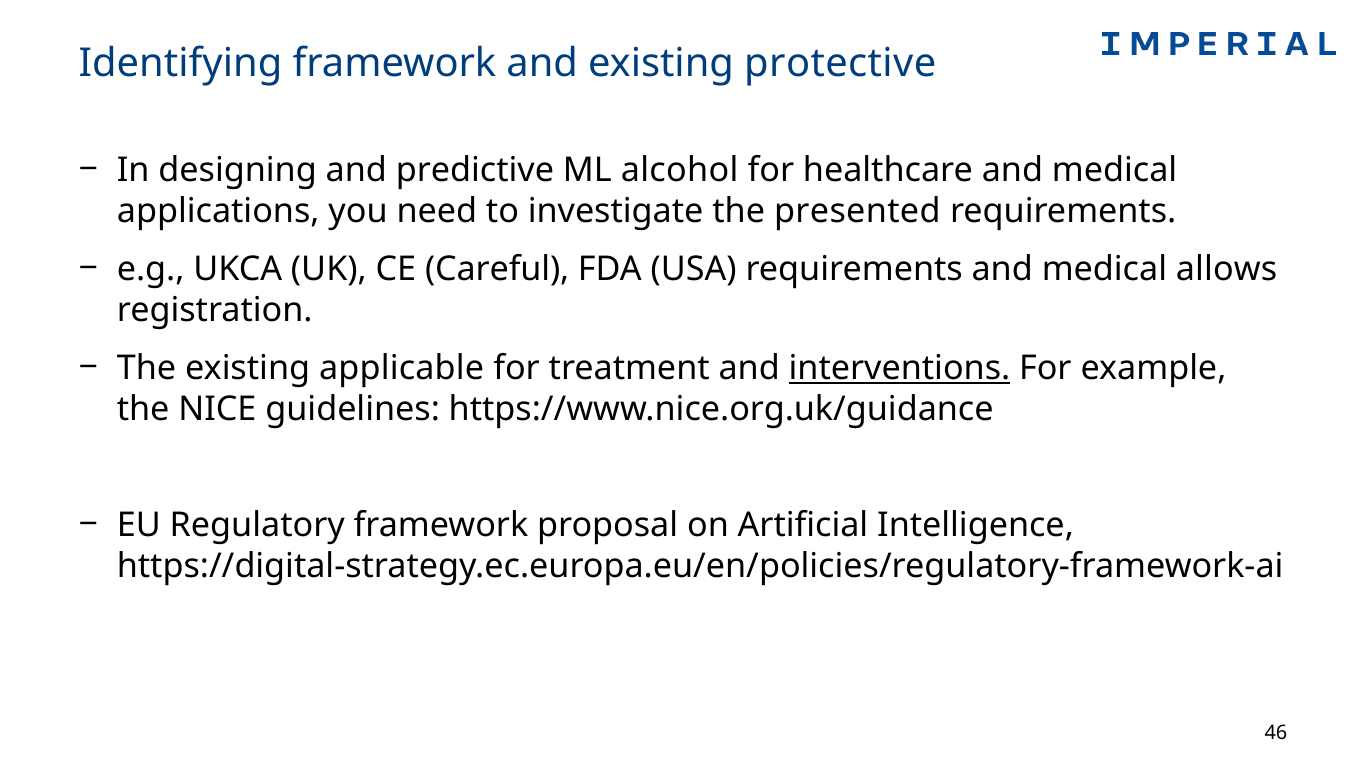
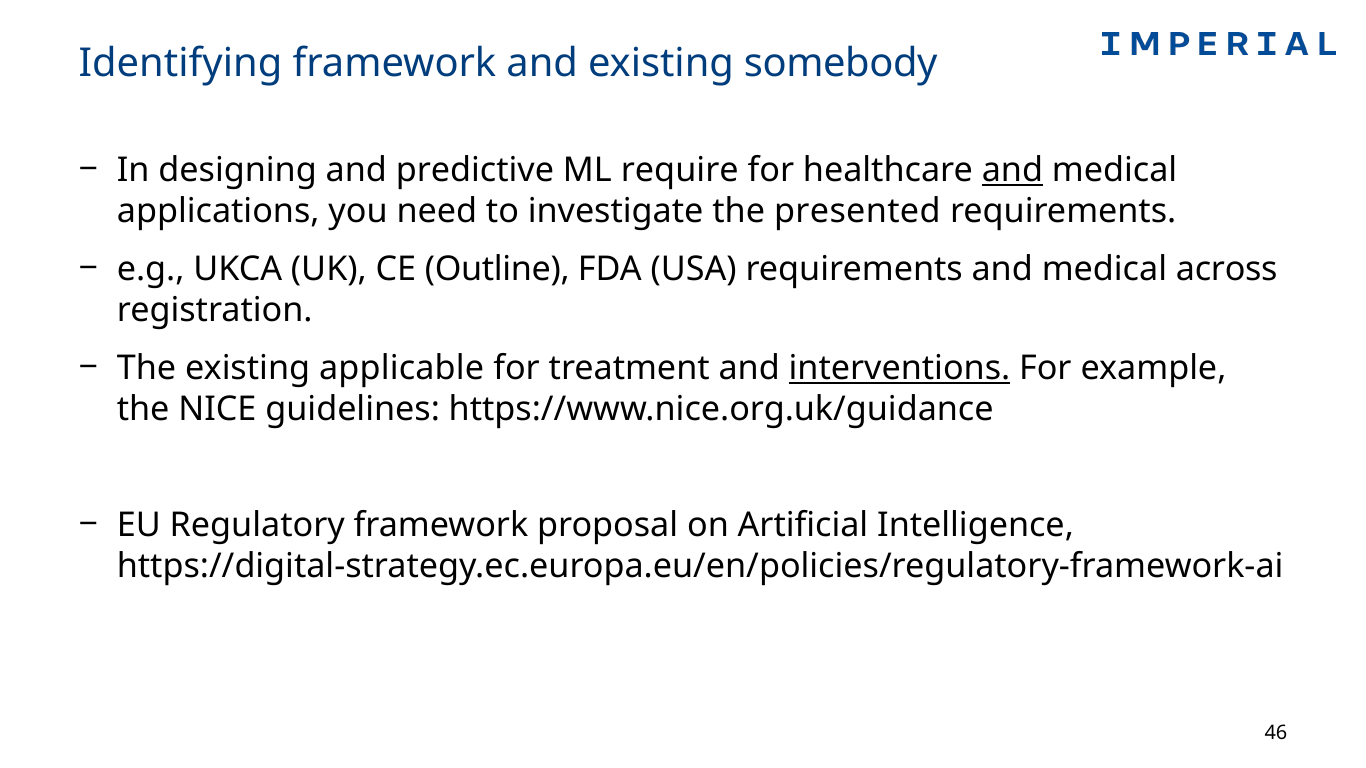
protective: protective -> somebody (841, 64)
alcohol: alcohol -> require (680, 170)
and underline: none -> present (1012, 170)
Careful: Careful -> Outline (497, 269)
allows: allows -> across (1227, 269)
